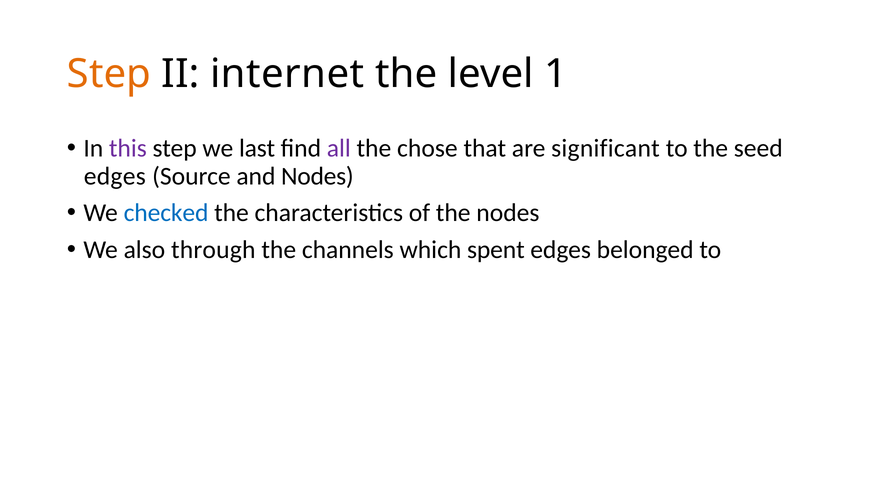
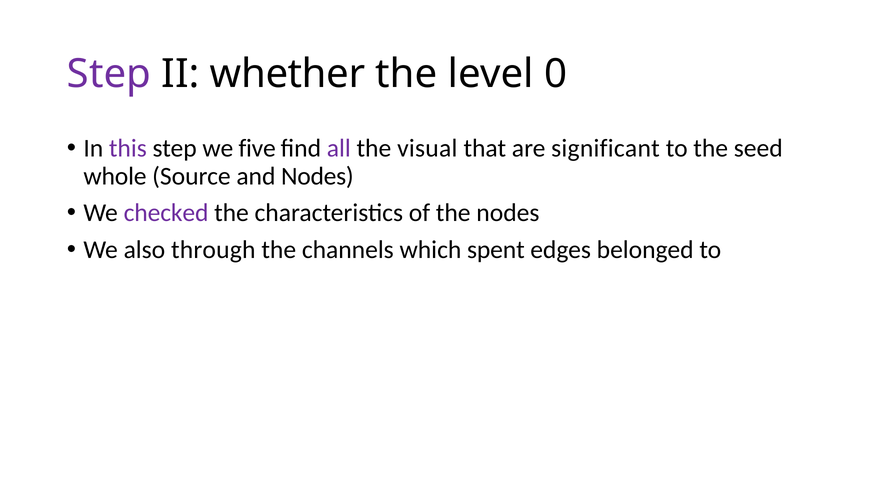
Step colour: orange -> purple (109, 74)
internet: internet -> whether (288, 74)
1: 1 -> 0 (556, 74)
last: last -> five (257, 148)
chose: chose -> visual (427, 148)
edges: edges -> whole (115, 176)
checked colour: blue -> purple (166, 213)
